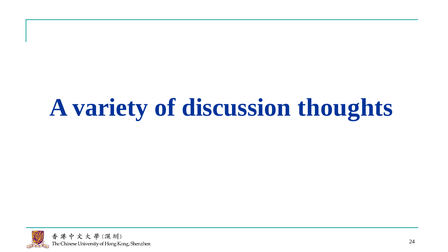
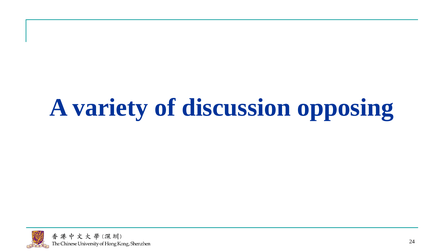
thoughts: thoughts -> opposing (345, 107)
